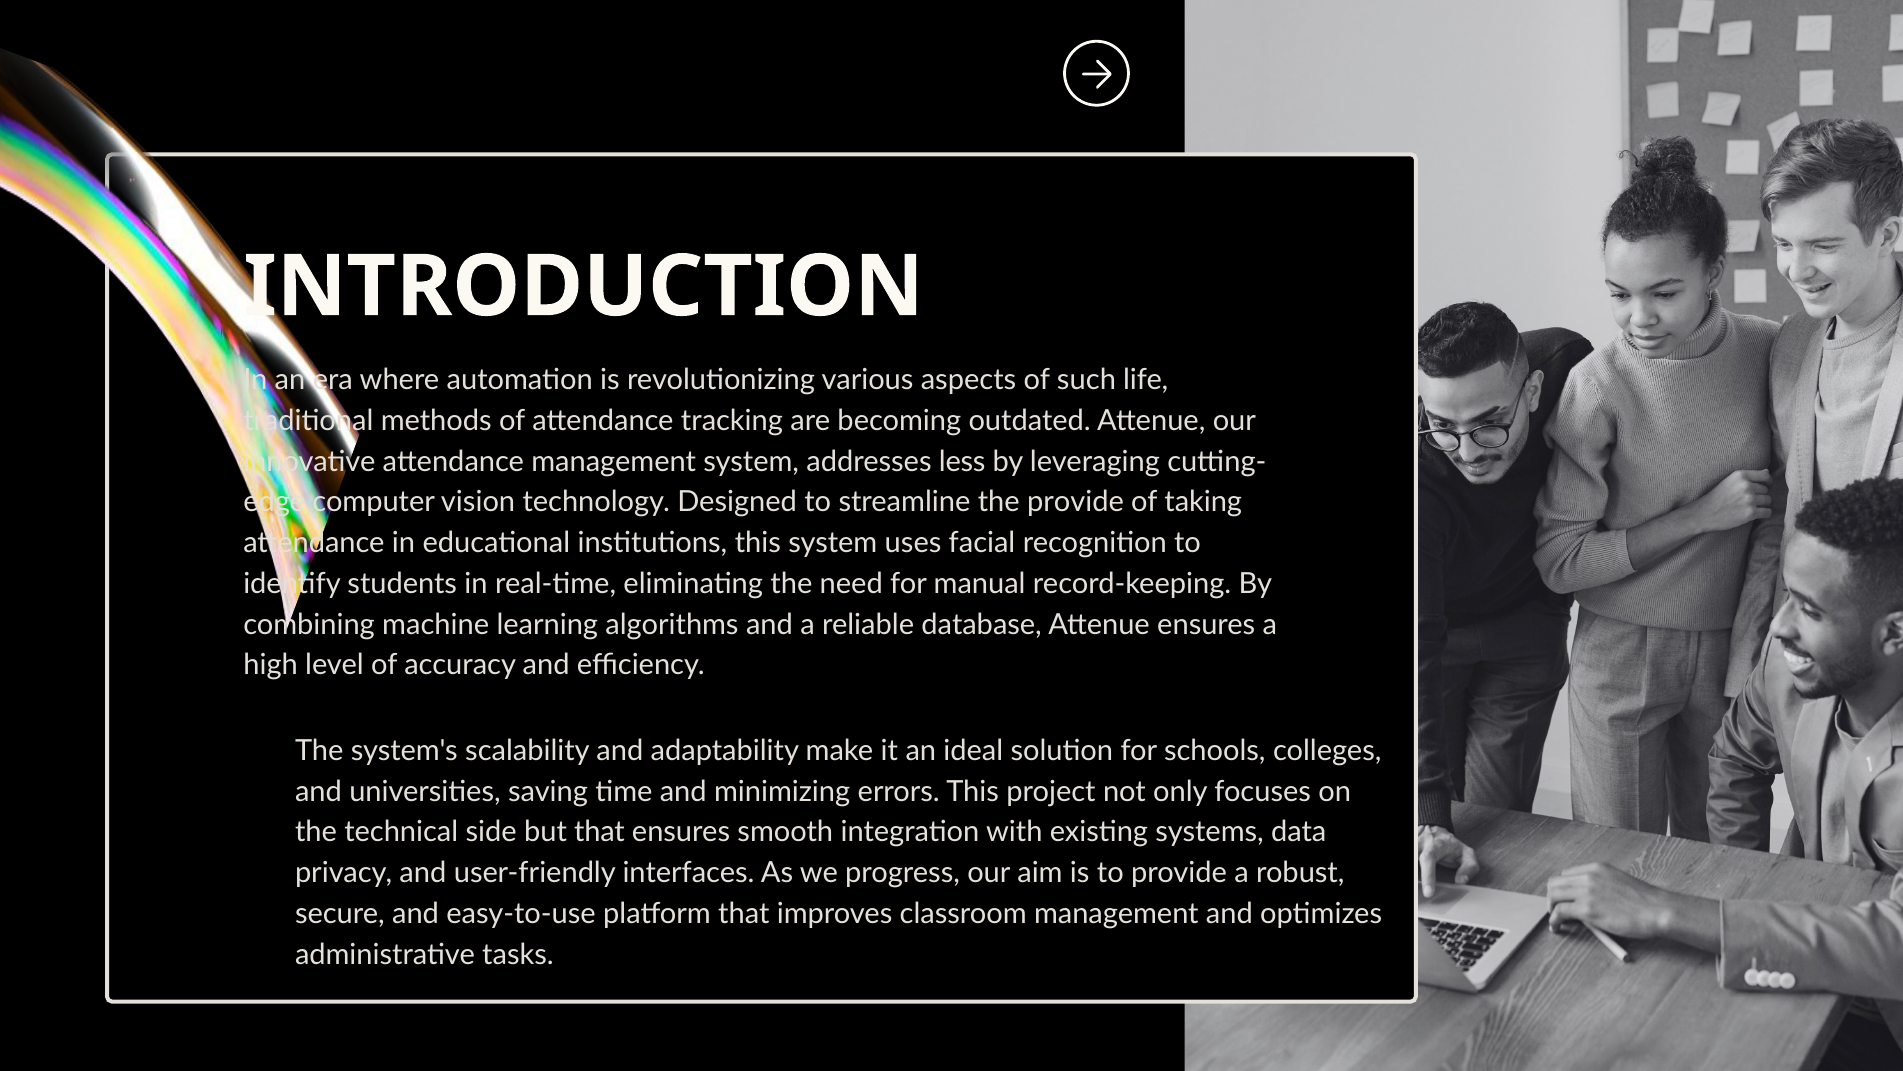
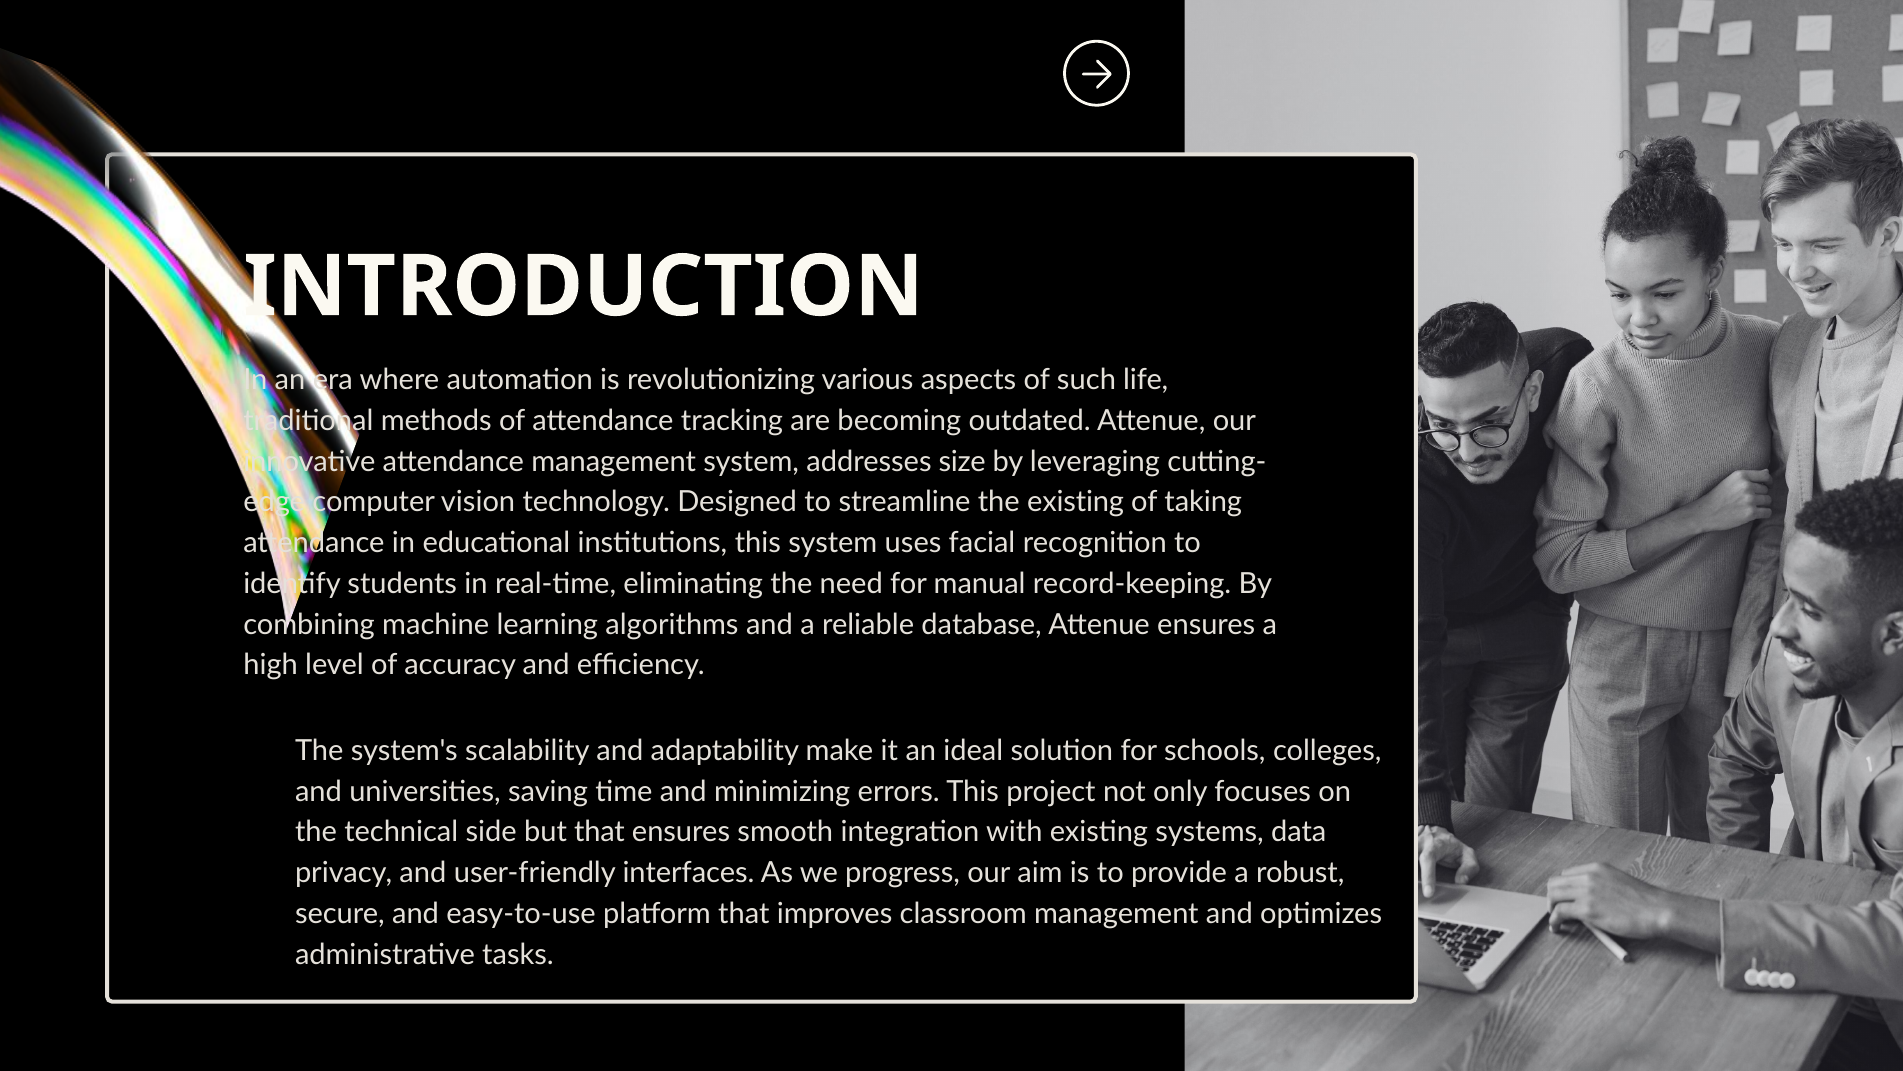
less: less -> size (962, 461)
the provide: provide -> existing (1076, 502)
